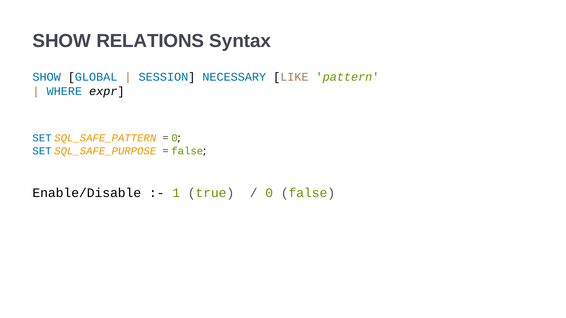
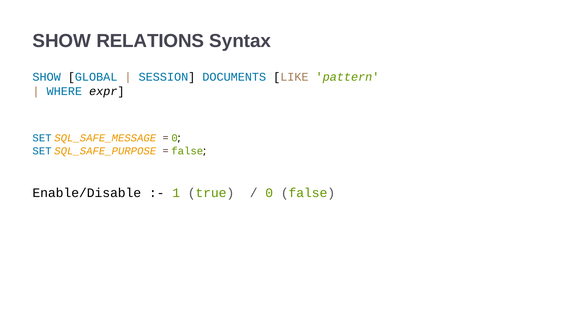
NECESSARY: NECESSARY -> DOCUMENTS (234, 77)
SQL_SAFE_PATTERN: SQL_SAFE_PATTERN -> SQL_SAFE_MESSAGE (105, 138)
